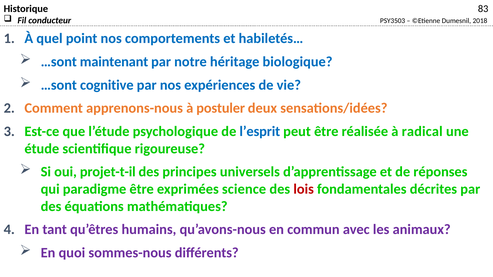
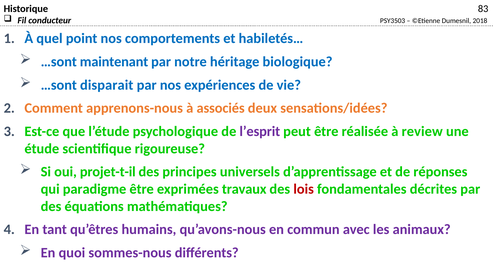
cognitive: cognitive -> disparait (107, 85)
postuler: postuler -> associés (221, 108)
l’esprit colour: blue -> purple (260, 132)
radical: radical -> review (422, 132)
science: science -> travaux (244, 189)
